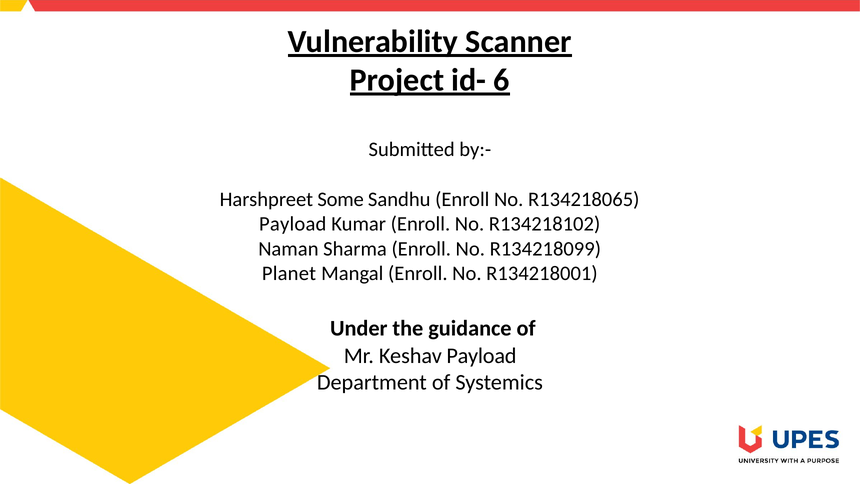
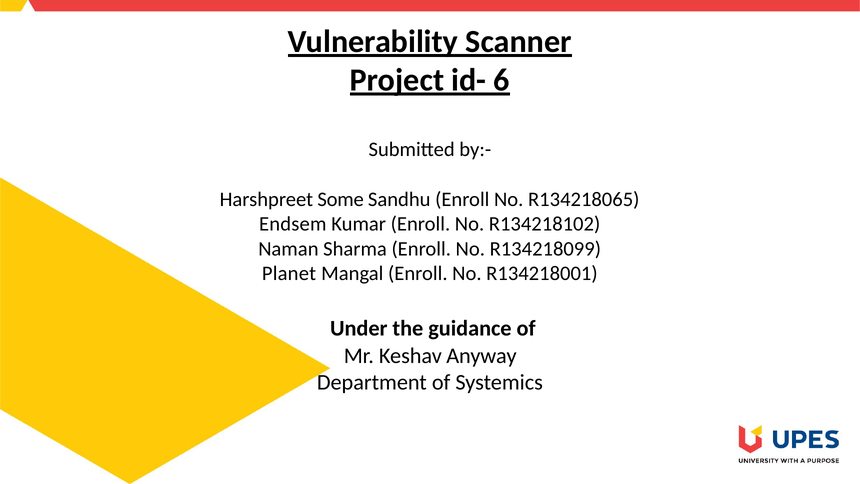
Payload: Payload -> Endsem (293, 224)
Keshav Payload: Payload -> Anyway (481, 356)
